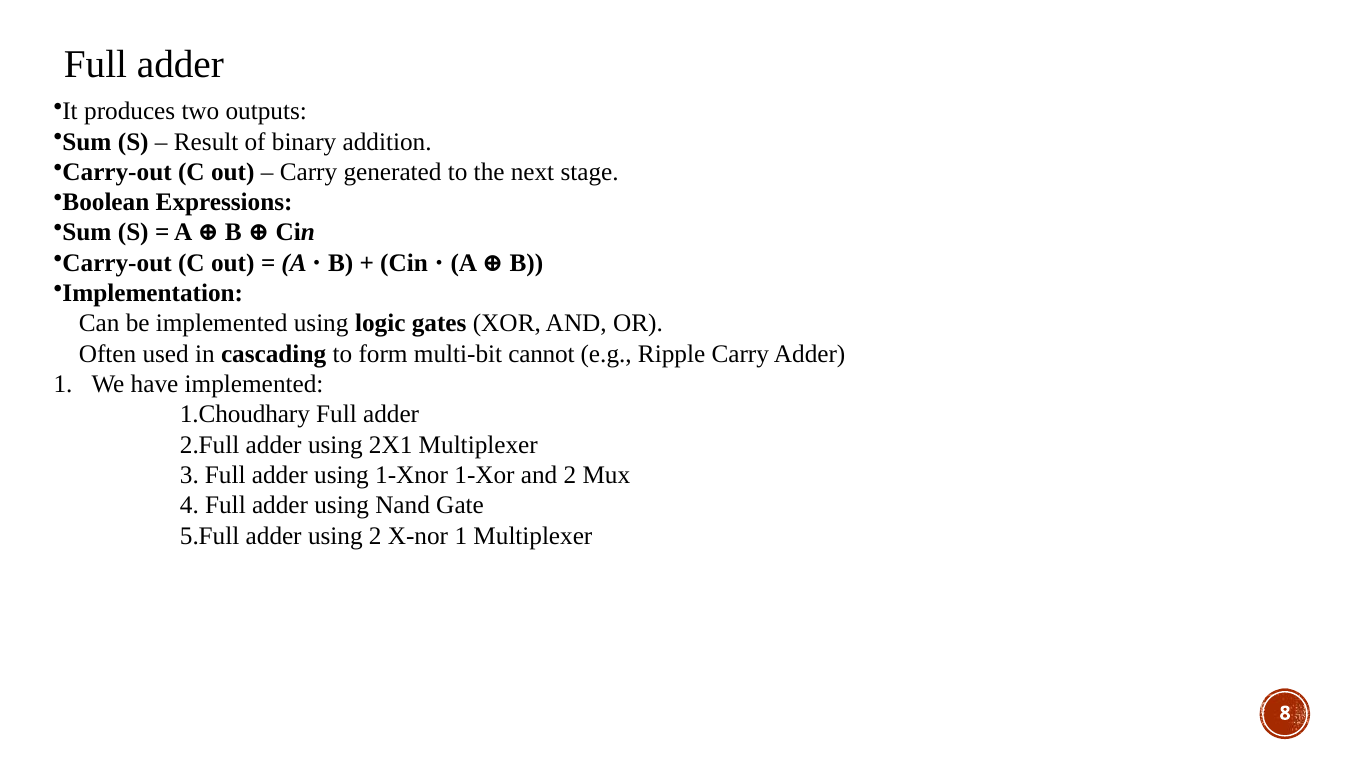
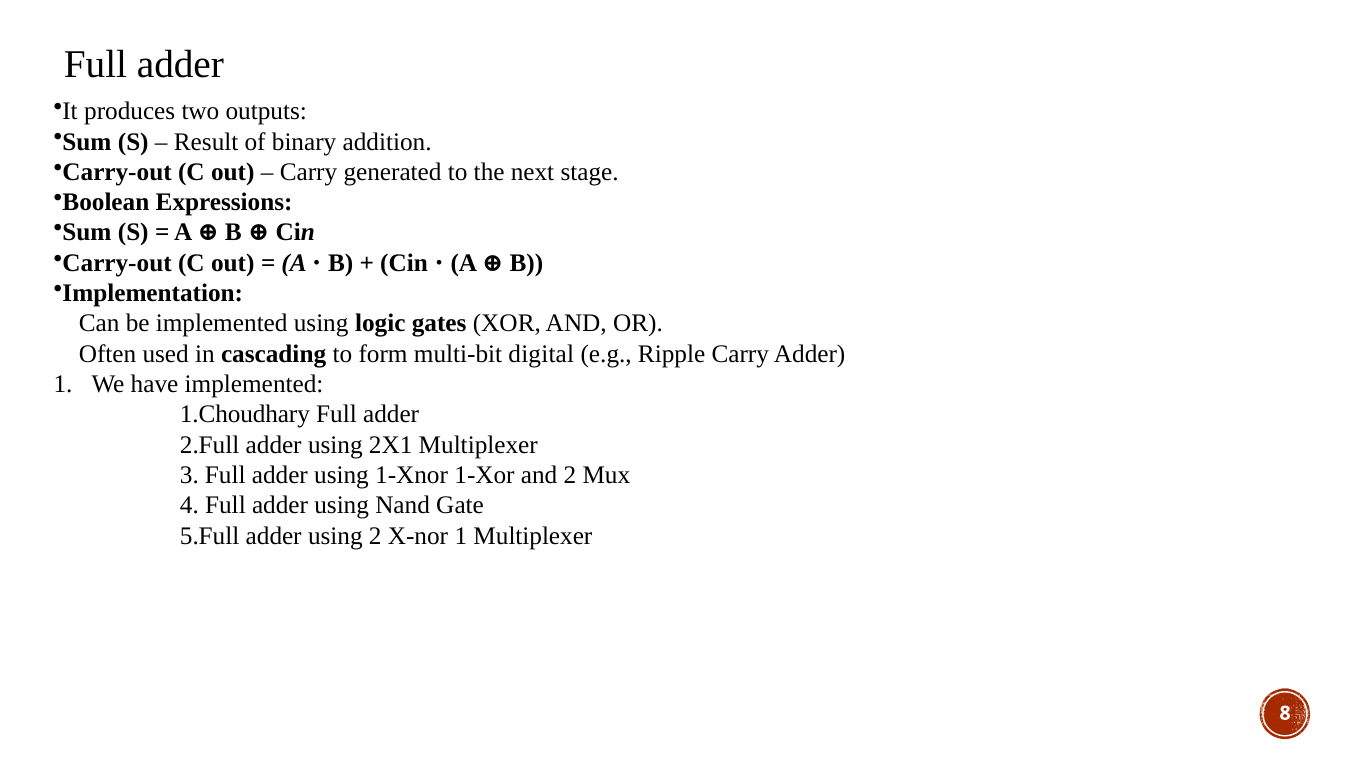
cannot: cannot -> digital (541, 354)
